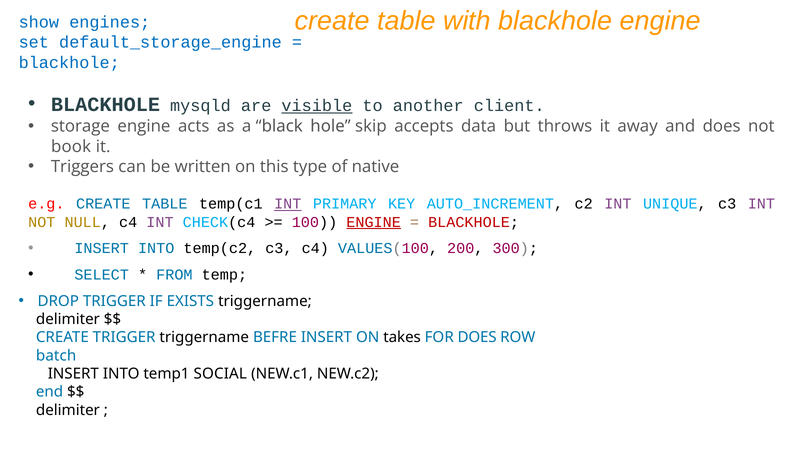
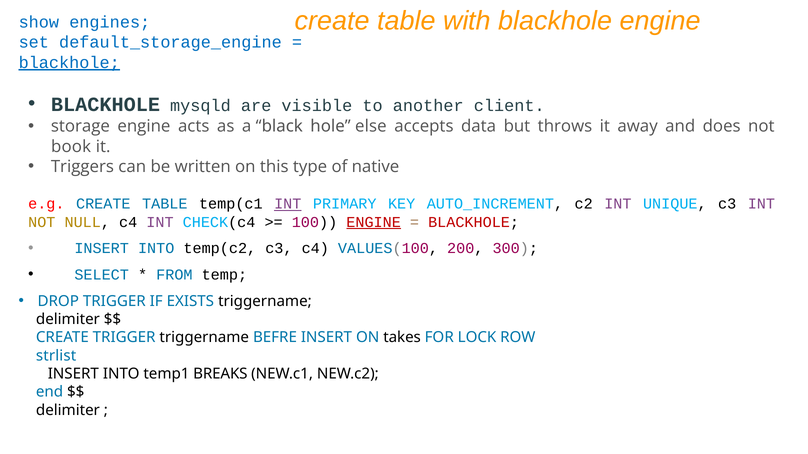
blackhole underline: none -> present (69, 63)
visible underline: present -> none (317, 106)
skip: skip -> else (371, 127)
FOR DOES: DOES -> LOCK (477, 338)
batch: batch -> strlist (56, 356)
SOCIAL: SOCIAL -> BREAKS (220, 374)
